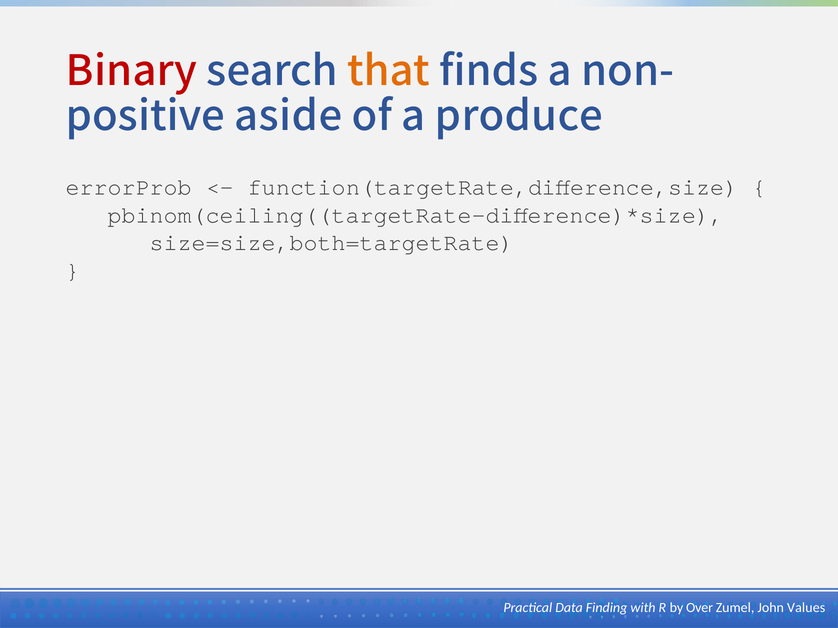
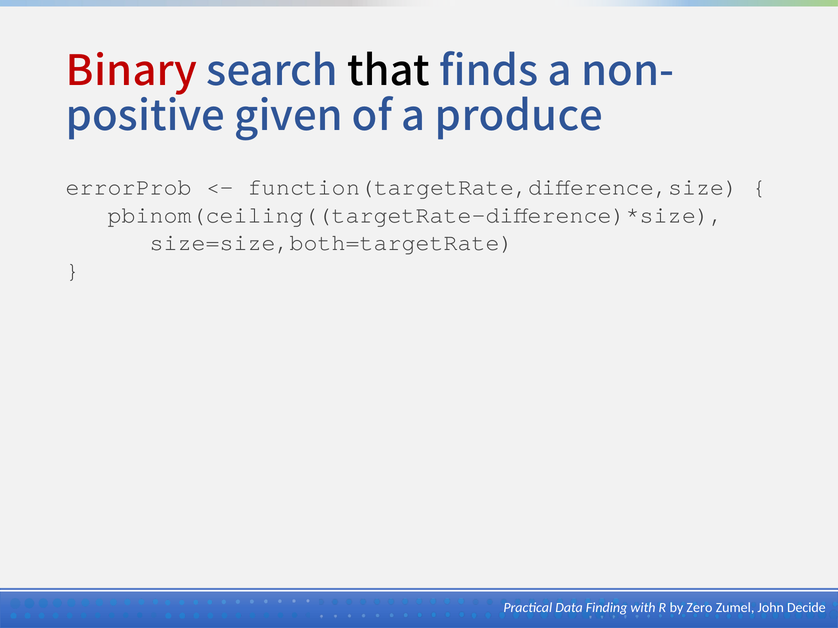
that colour: orange -> black (389, 71)
aside: aside -> given (289, 117)
Over: Over -> Zero (699, 608)
Values: Values -> Decide (806, 608)
